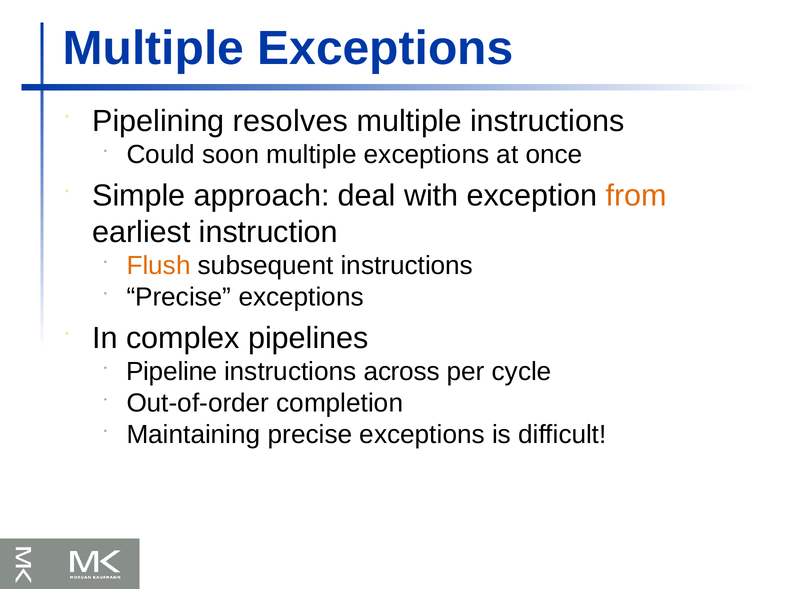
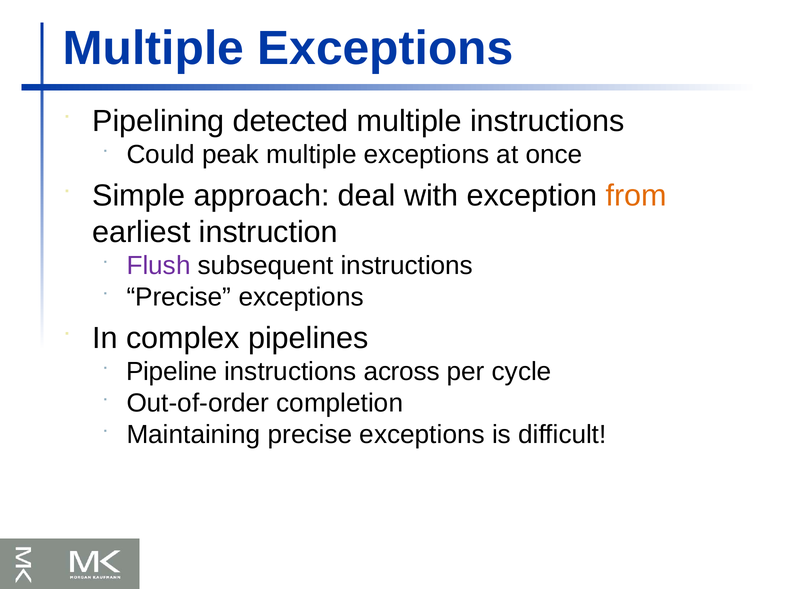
resolves: resolves -> detected (291, 121)
soon: soon -> peak (231, 155)
Flush colour: orange -> purple (159, 266)
